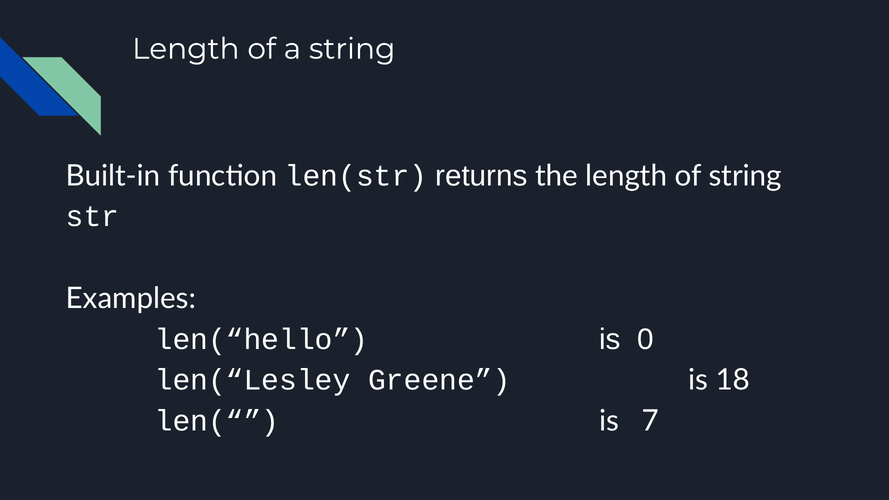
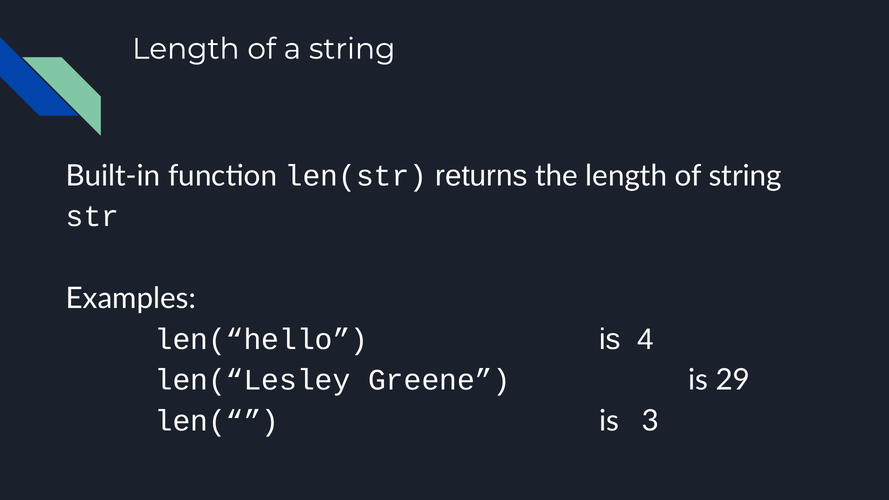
0: 0 -> 4 (645, 339)
18: 18 -> 29 (733, 380)
7: 7 -> 3 (651, 421)
